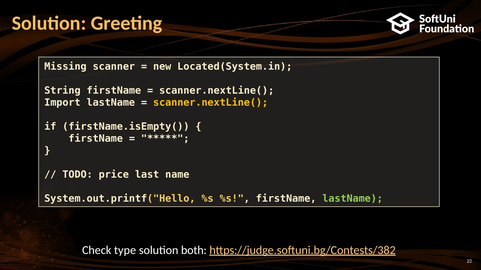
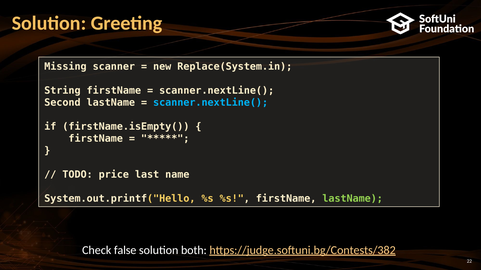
Located(System.in: Located(System.in -> Replace(System.in (235, 67)
Import: Import -> Second (62, 103)
scanner.nextLine( colour: yellow -> light blue (211, 103)
type: type -> false (125, 251)
